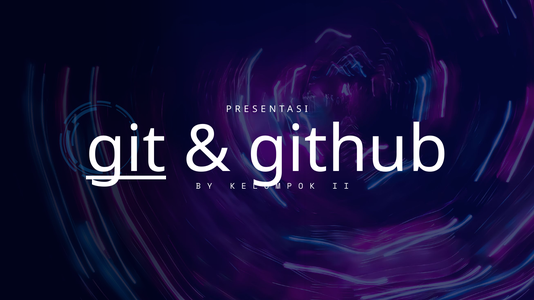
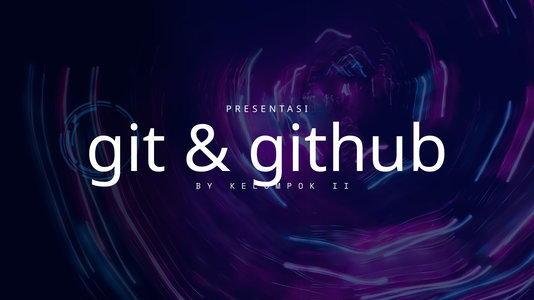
git underline: present -> none (126, 150)
